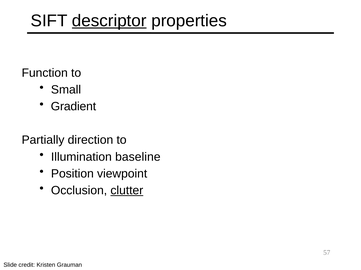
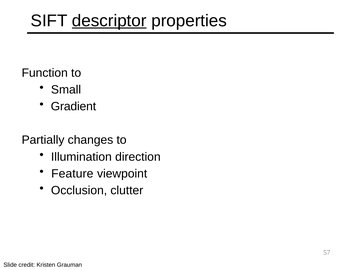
direction: direction -> changes (90, 140)
baseline: baseline -> direction (138, 157)
Position: Position -> Feature (72, 174)
clutter underline: present -> none (127, 191)
